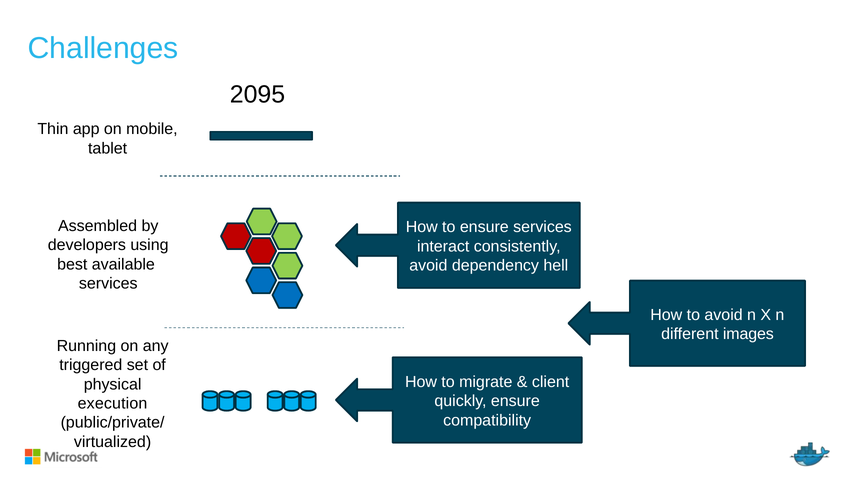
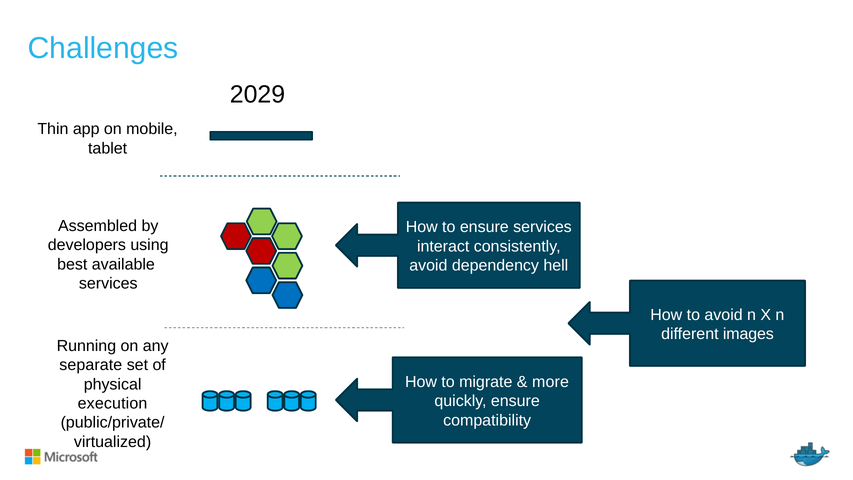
2095: 2095 -> 2029 (257, 95)
triggered: triggered -> separate (91, 365)
client: client -> more (550, 382)
